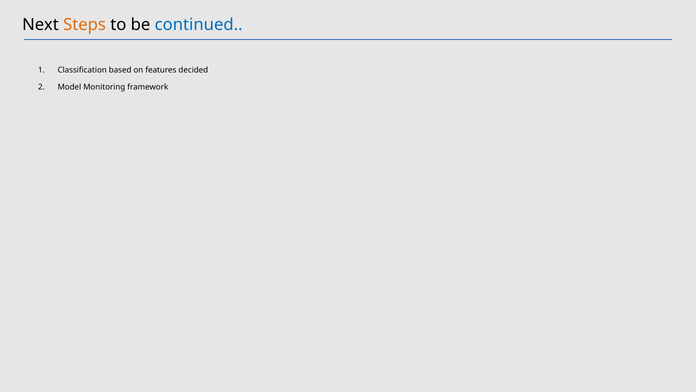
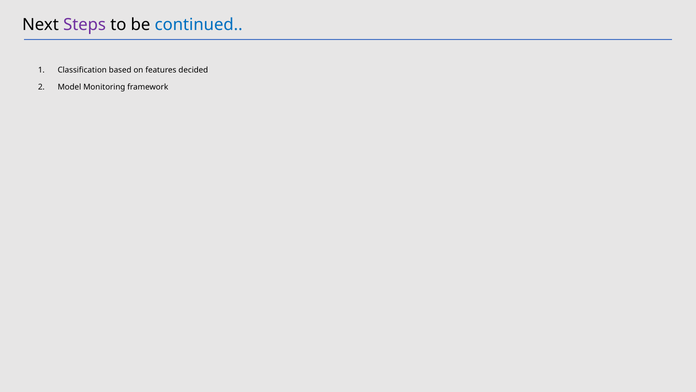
Steps colour: orange -> purple (85, 25)
